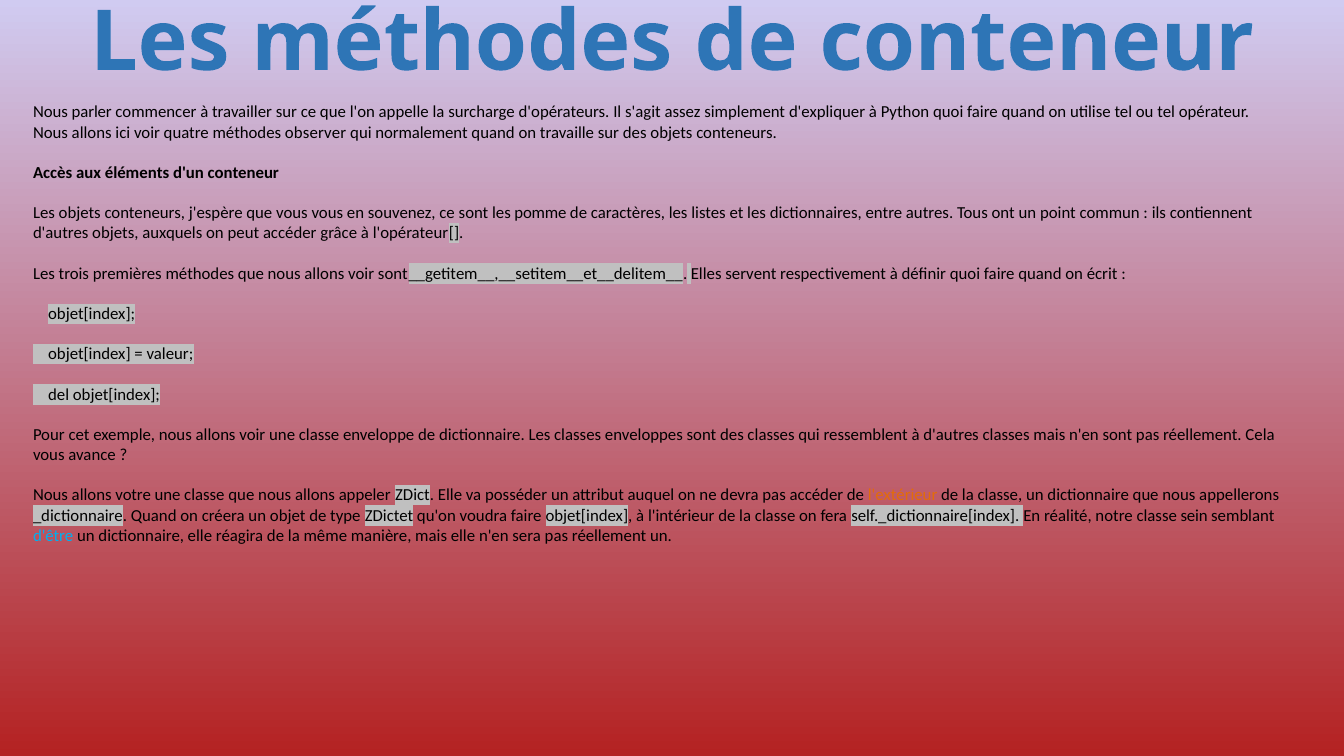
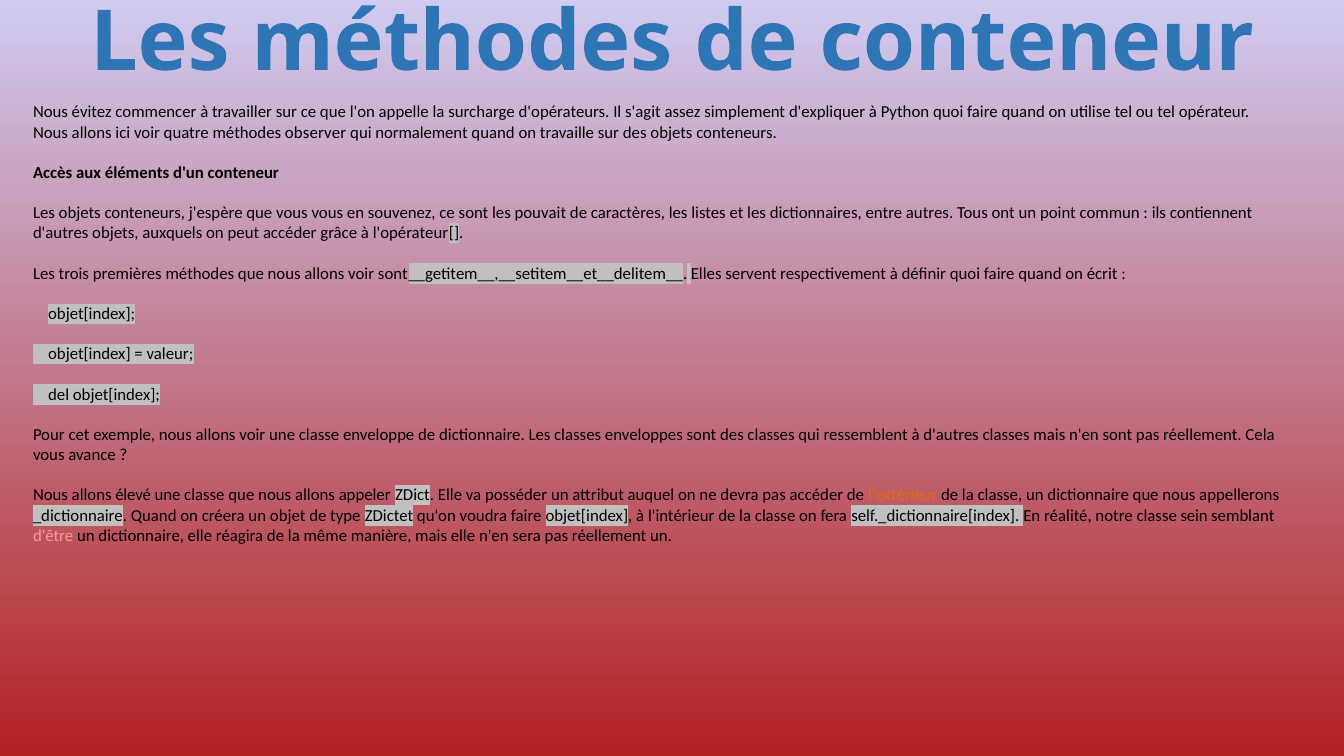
parler: parler -> évitez (92, 112)
pomme: pomme -> pouvait (540, 213)
votre: votre -> élevé (133, 495)
d'être colour: light blue -> pink (53, 536)
